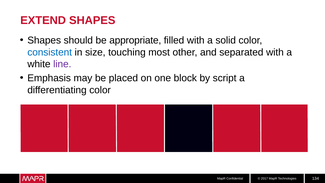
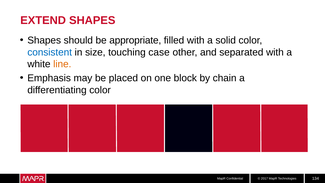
most: most -> case (159, 52)
line colour: purple -> orange (62, 64)
script: script -> chain (225, 78)
